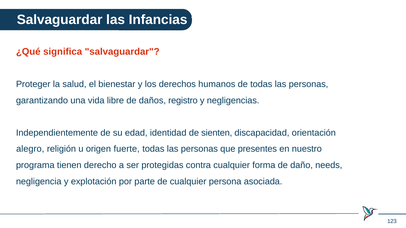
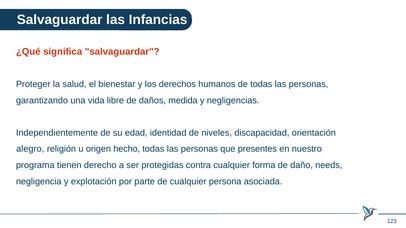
registro: registro -> medida (183, 101)
sienten: sienten -> niveles (217, 133)
fuerte: fuerte -> hecho (127, 149)
